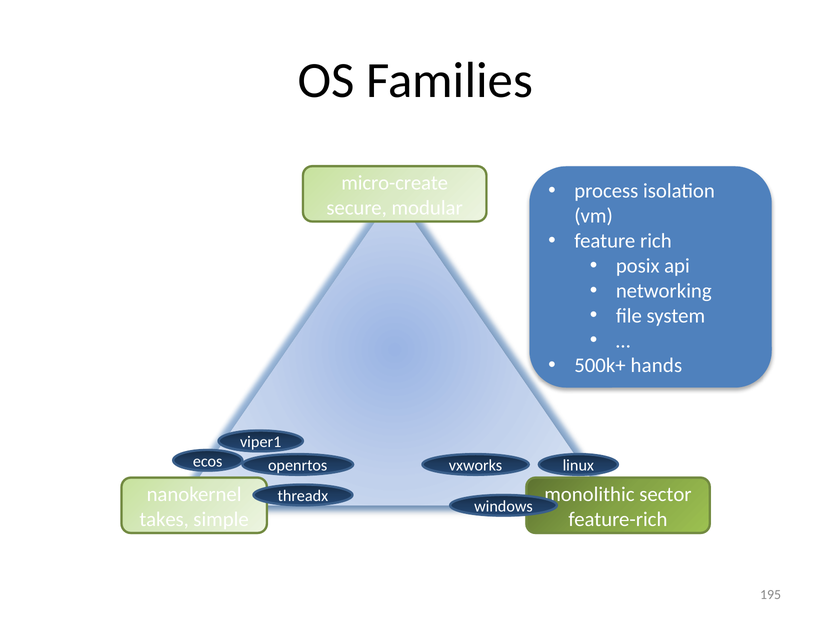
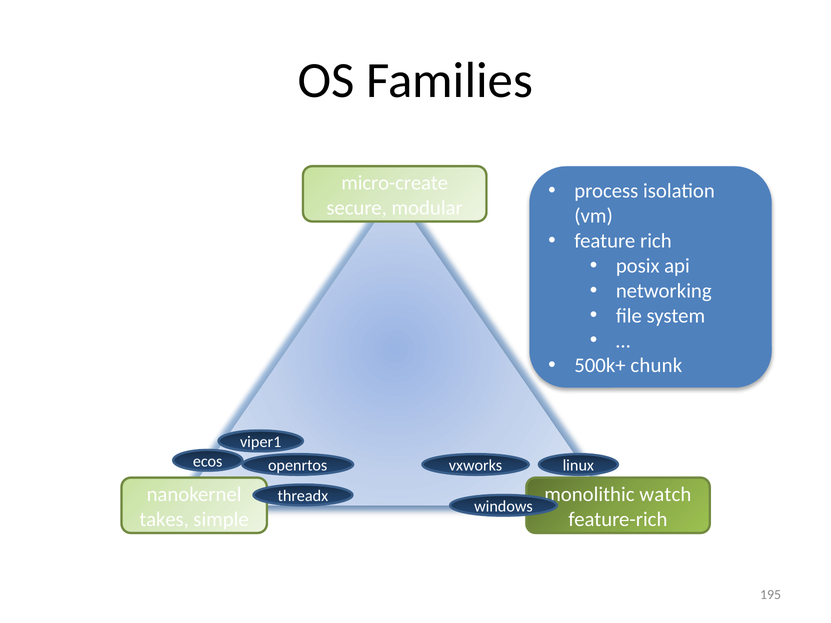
hands: hands -> chunk (656, 366)
sector: sector -> watch (665, 494)
